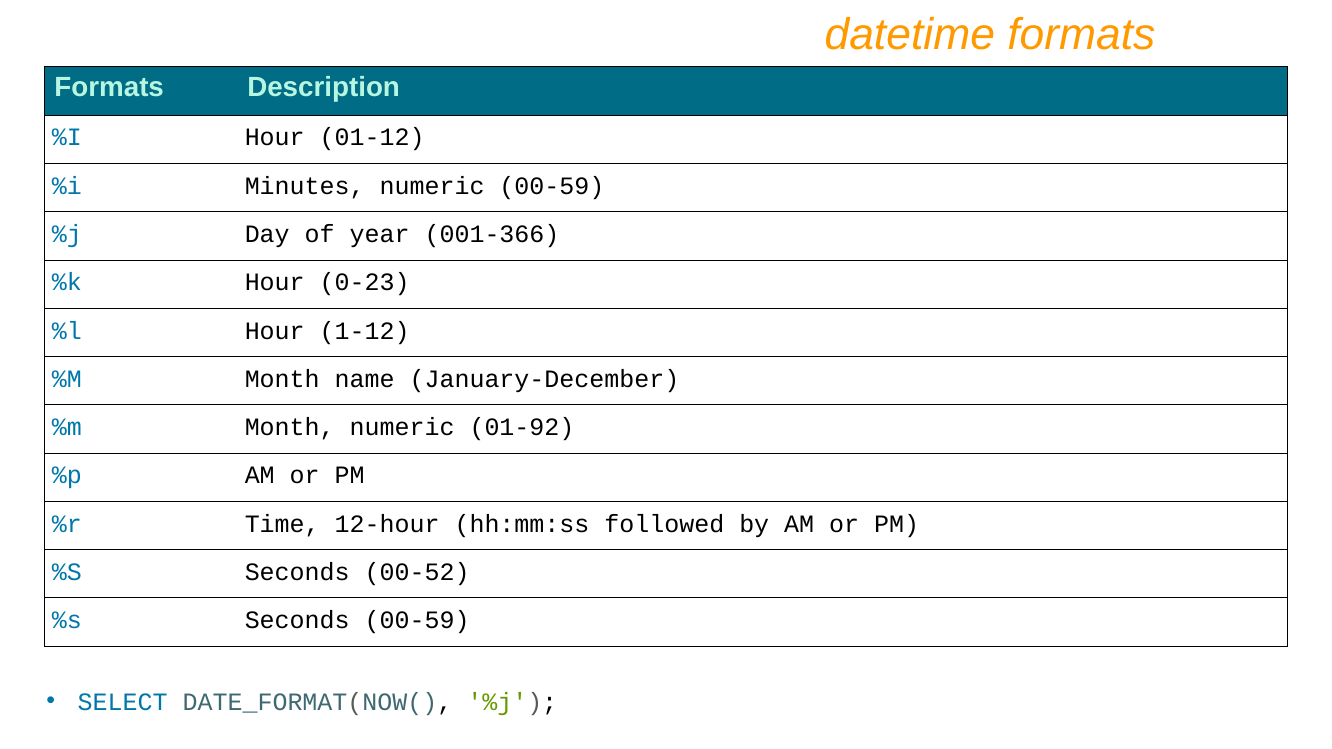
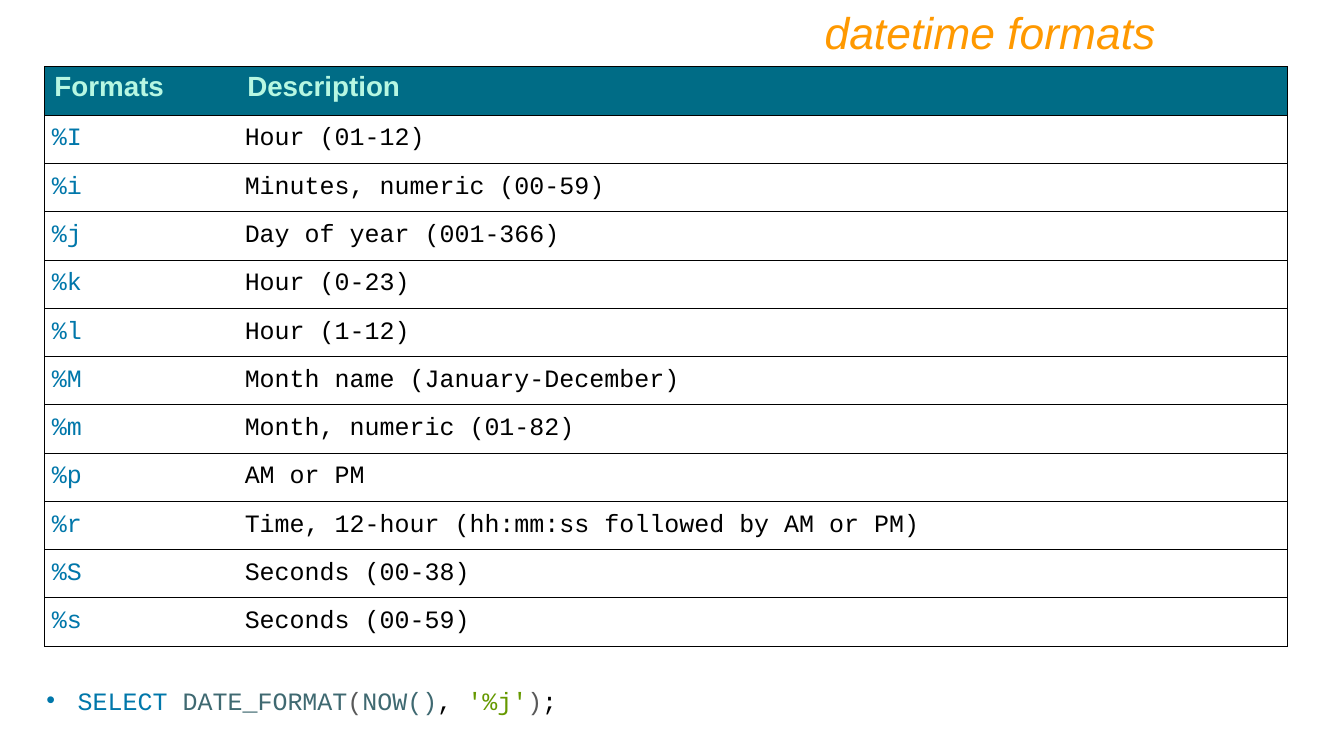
01-92: 01-92 -> 01-82 (522, 427)
00-52: 00-52 -> 00-38 (417, 572)
